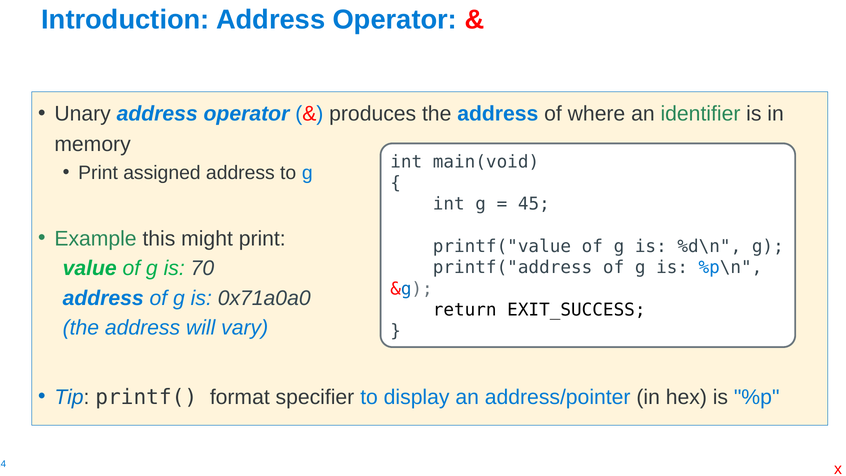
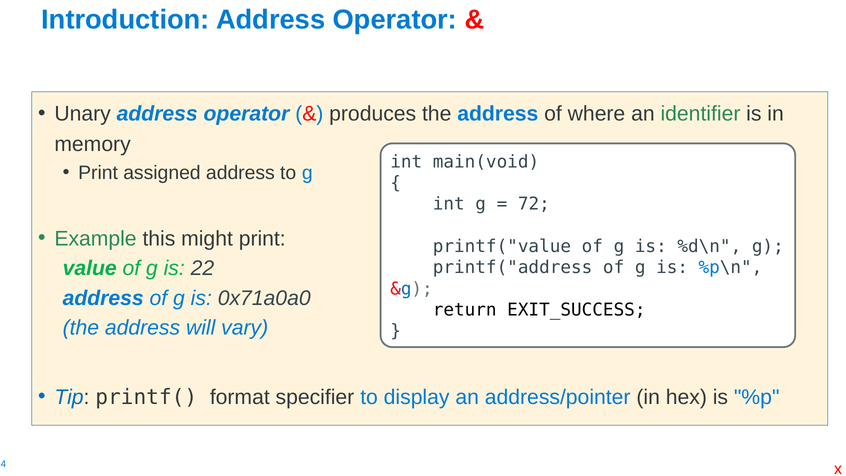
45: 45 -> 72 (534, 204)
70: 70 -> 22 (202, 268)
